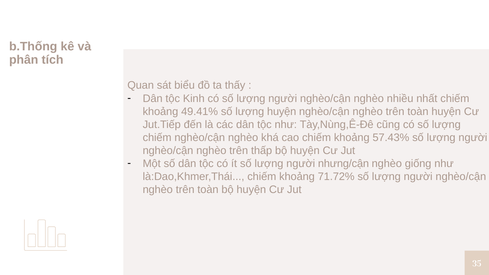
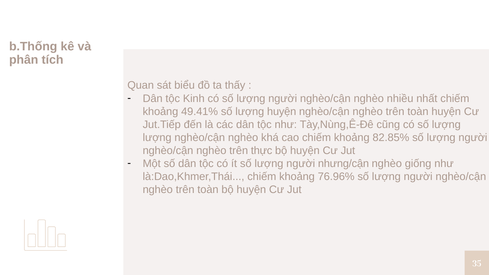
chiếm: chiếm -> lượng (157, 138)
57.43%: 57.43% -> 82.85% (391, 138)
thấp: thấp -> thực (262, 151)
71.72%: 71.72% -> 76.96% (336, 177)
